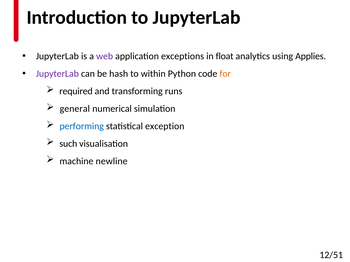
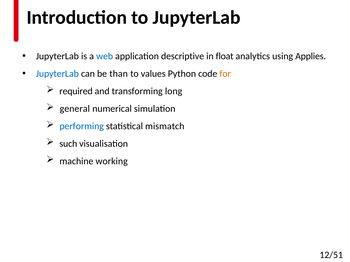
web colour: purple -> blue (105, 56)
exceptions: exceptions -> descriptive (183, 56)
JupyterLab colour: purple -> blue (57, 74)
hash: hash -> than (119, 74)
within: within -> values (153, 74)
runs: runs -> long (174, 91)
exception: exception -> mismatch (165, 126)
newline: newline -> working (112, 161)
